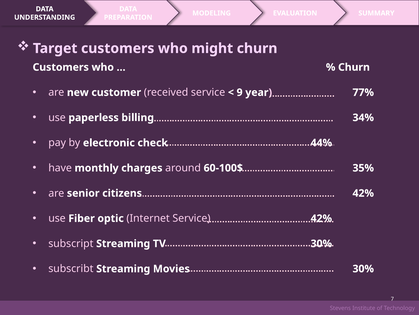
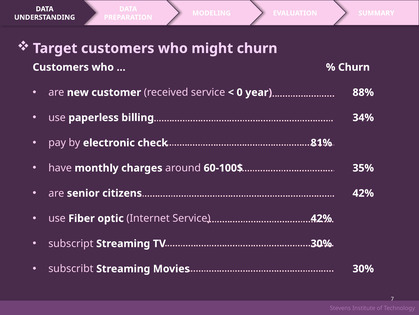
9: 9 -> 0 (240, 92)
77%: 77% -> 88% (363, 92)
44%: 44% -> 81% (321, 143)
